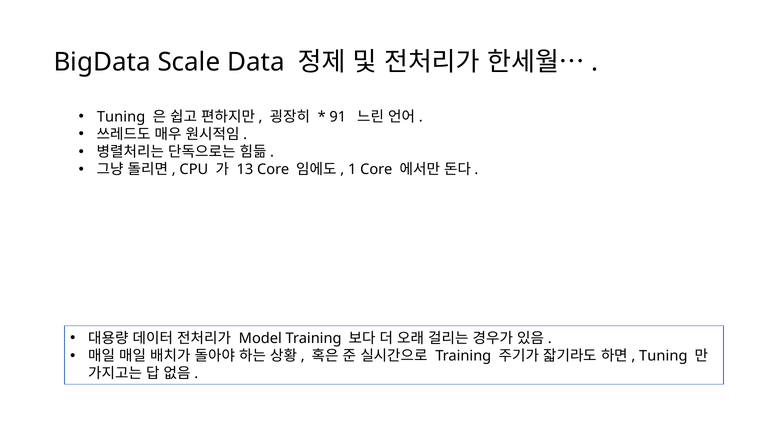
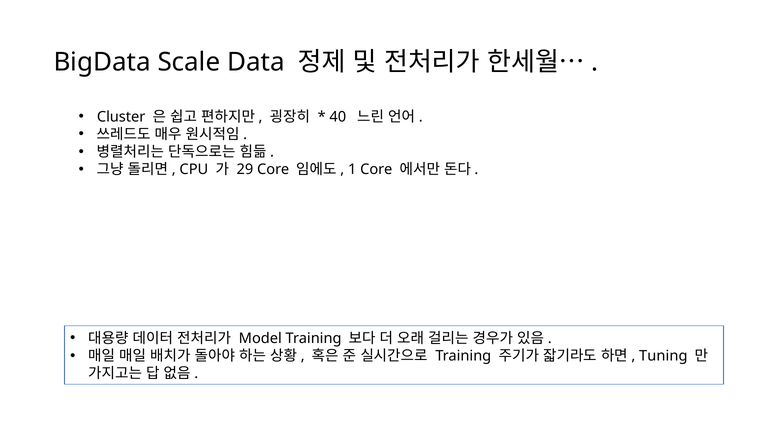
Tuning: Tuning -> Cluster (121, 117)
91: 91 -> 40 (338, 117)
13: 13 -> 29 (245, 169)
